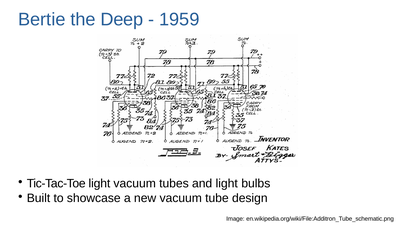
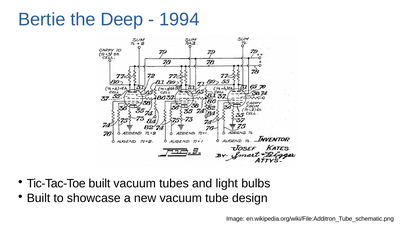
1959: 1959 -> 1994 (179, 20)
Tic-Tac-Toe light: light -> built (99, 183)
